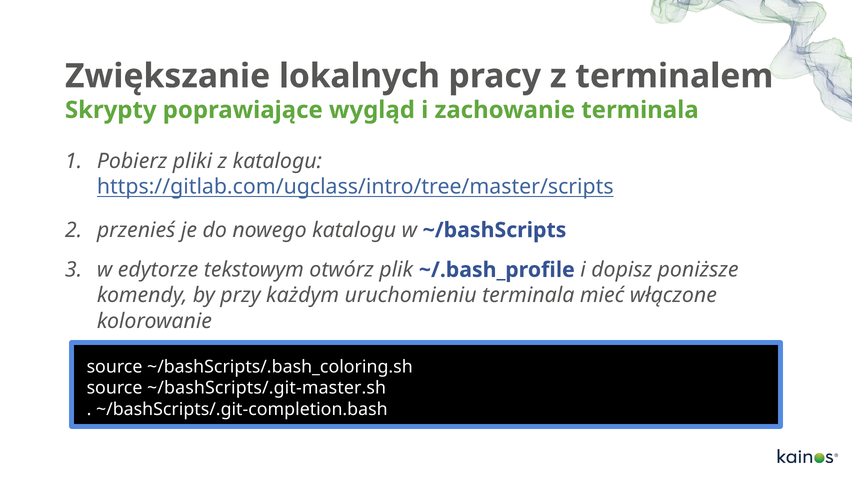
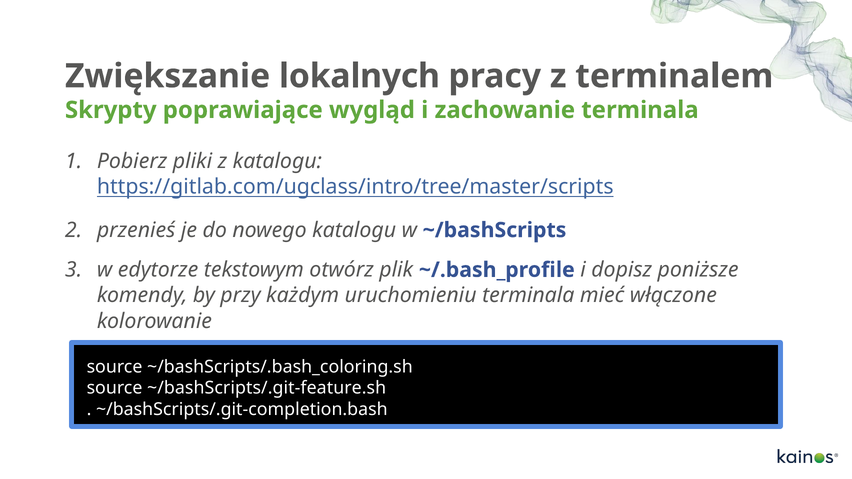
~/bashScripts/.git-master.sh: ~/bashScripts/.git-master.sh -> ~/bashScripts/.git-feature.sh (267, 388)
